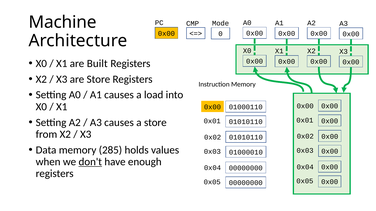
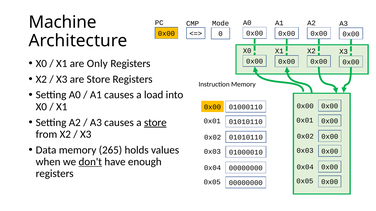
Built: Built -> Only (97, 64)
store underline: none -> present (155, 123)
285: 285 -> 265 (110, 150)
